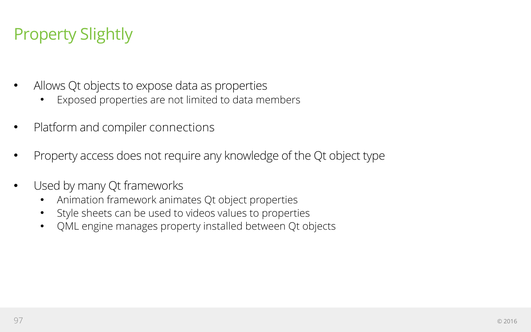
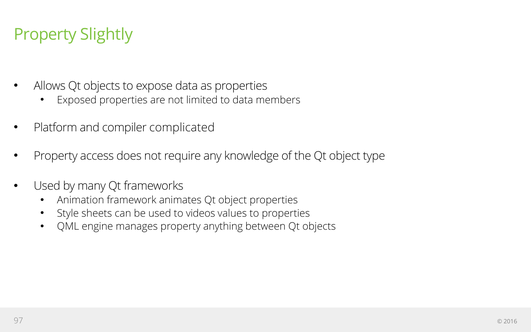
connections: connections -> complicated (182, 127)
installed: installed -> anything (223, 226)
